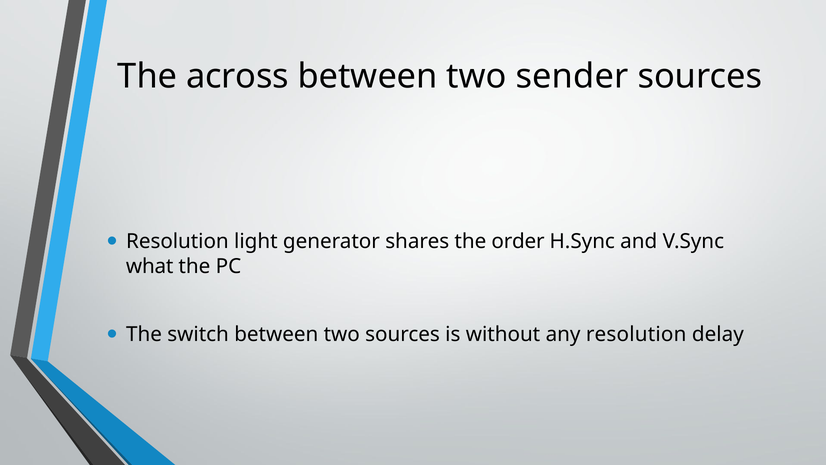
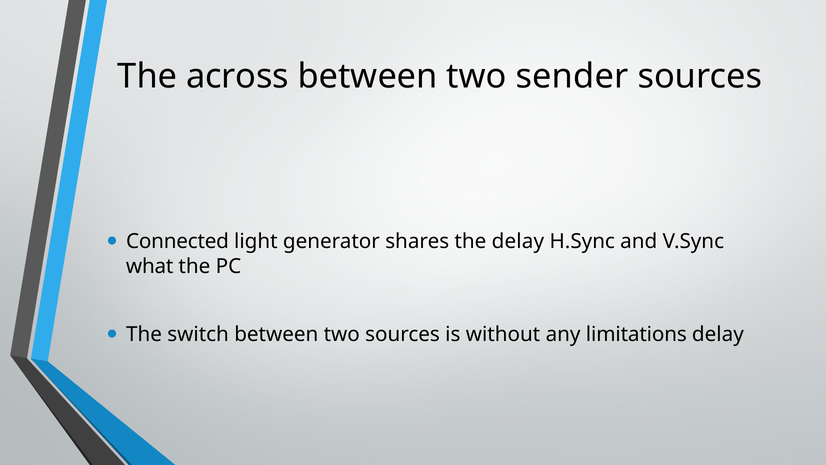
Resolution: Resolution -> Connected (178, 241)
the order: order -> delay (518, 241)
any resolution: resolution -> limitations (636, 334)
